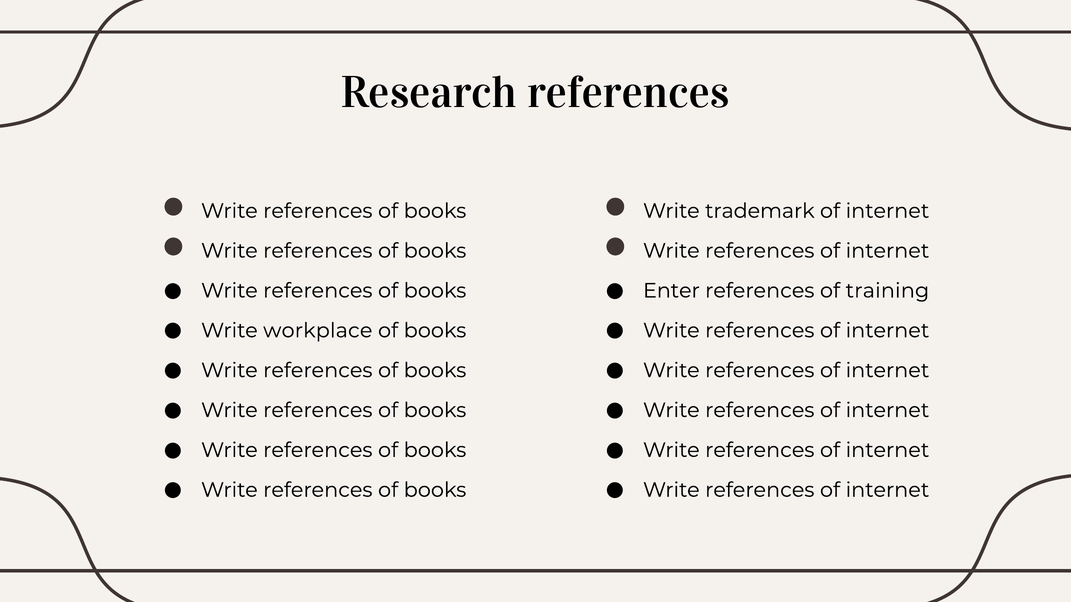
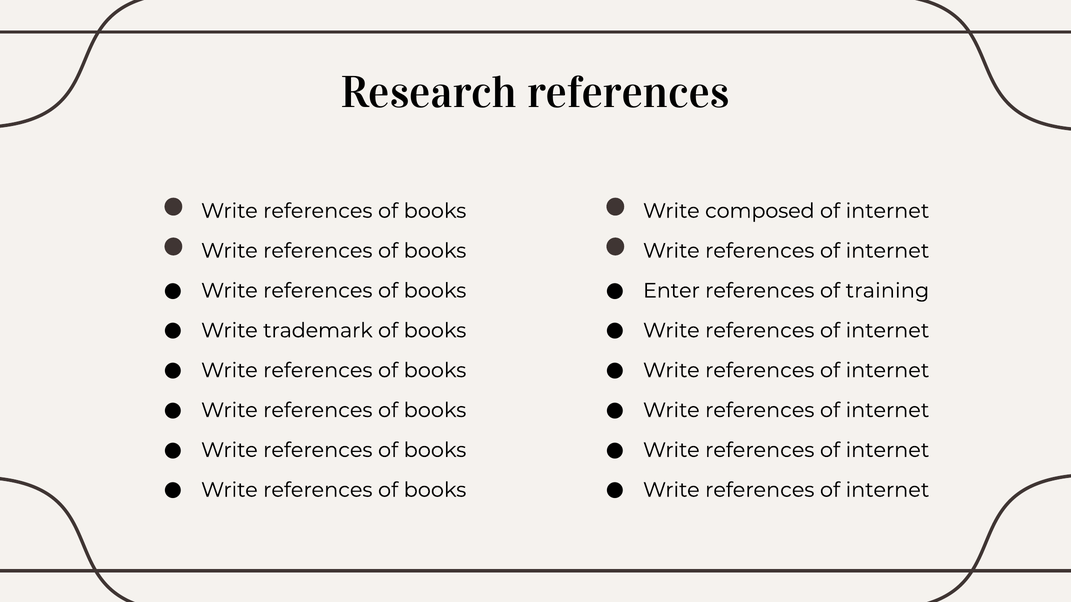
trademark: trademark -> composed (760, 211)
workplace: workplace -> trademark (318, 331)
